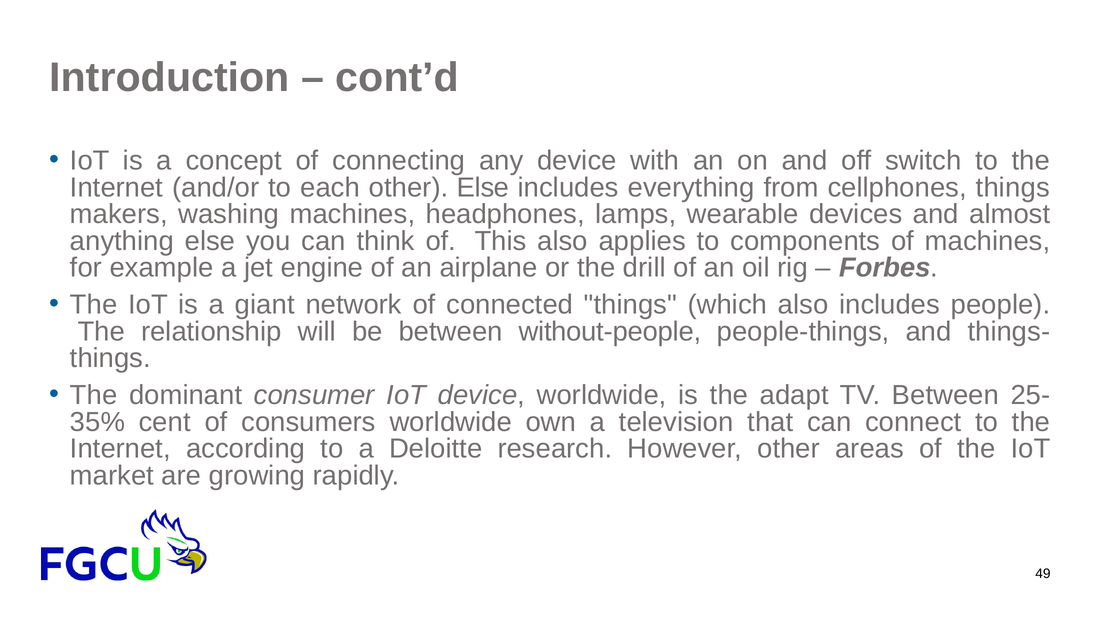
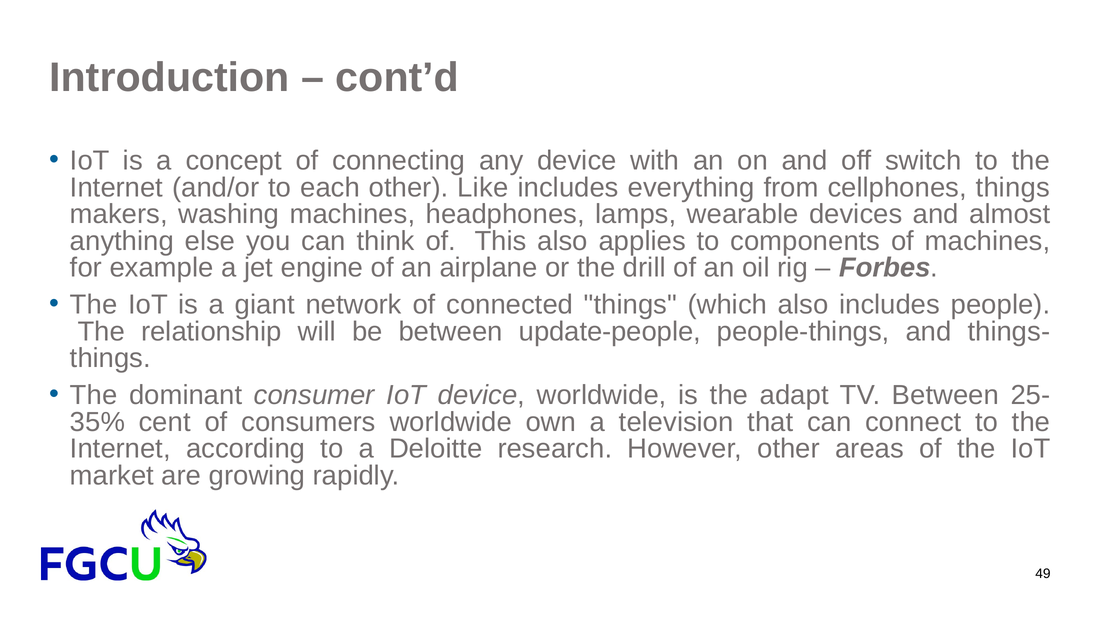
other Else: Else -> Like (483, 187)
without-people: without-people -> update-people (610, 331)
